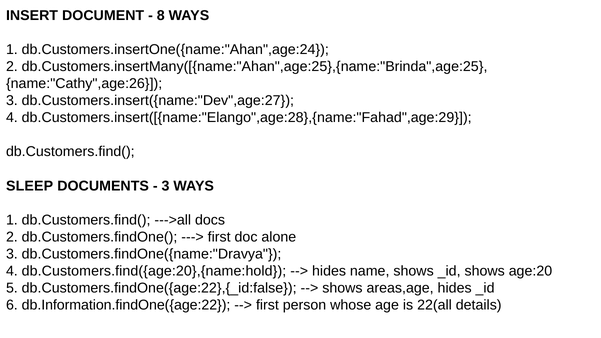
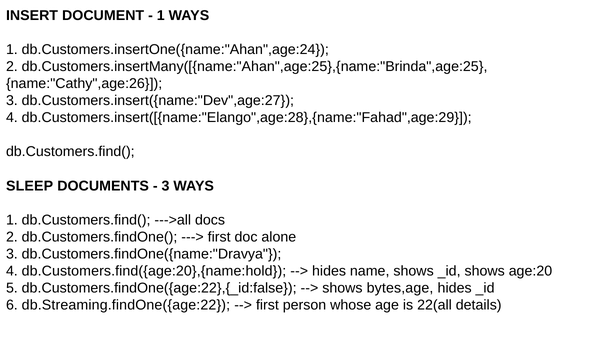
8: 8 -> 1 (161, 15)
areas,age: areas,age -> bytes,age (400, 288)
db.Information.findOne({age:22: db.Information.findOne({age:22 -> db.Streaming.findOne({age:22 (126, 305)
